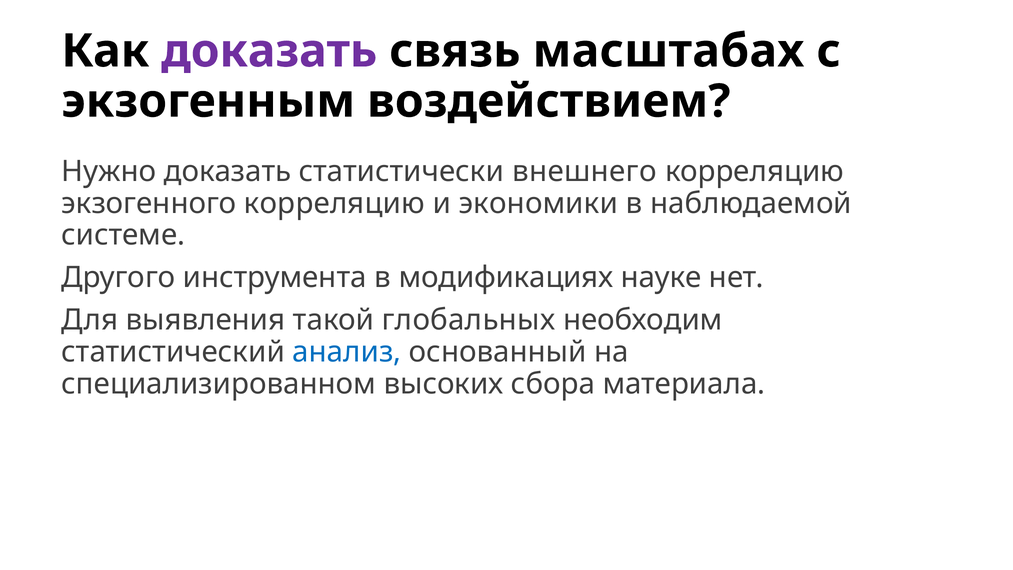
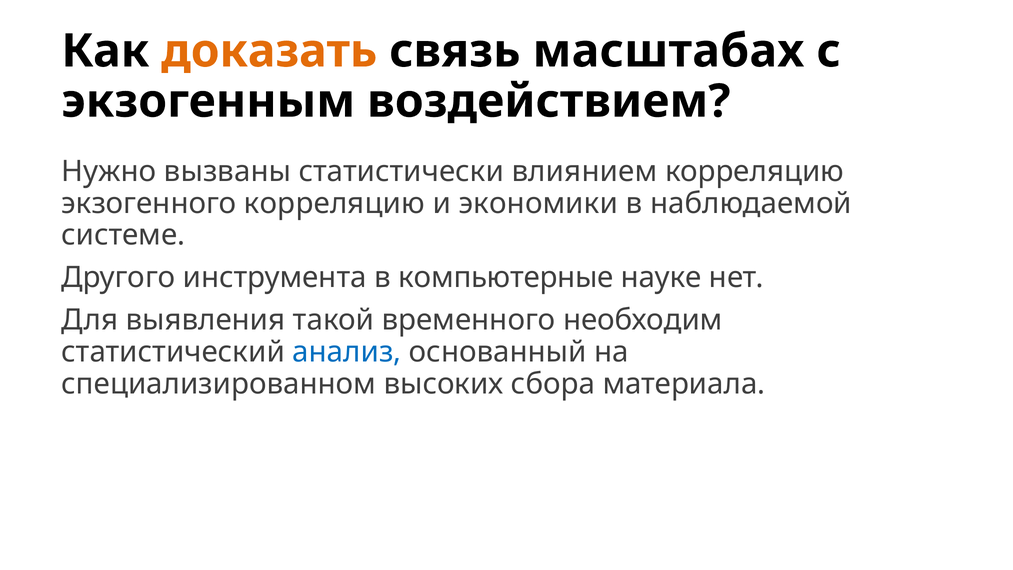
доказать colour: purple -> orange (269, 51)
Нужно доказать: доказать -> вызваны (228, 171)
внешнего: внешнего -> влиянием (584, 171)
модификациях: модификациях -> компьютерные (506, 278)
глобальных: глобальных -> временного (469, 320)
